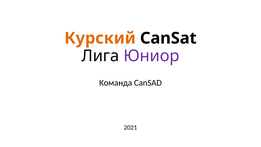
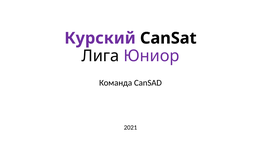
Курский colour: orange -> purple (100, 38)
